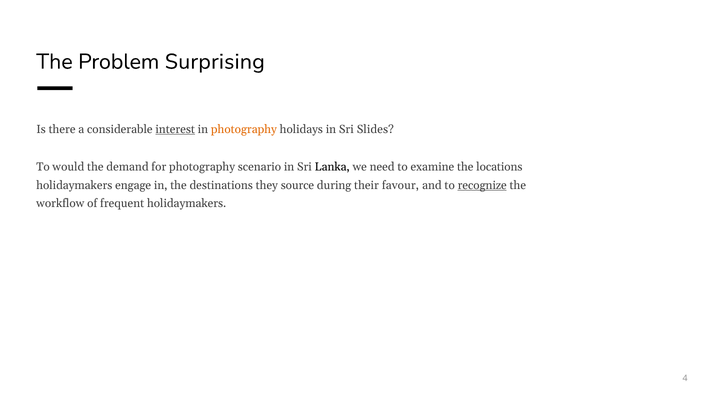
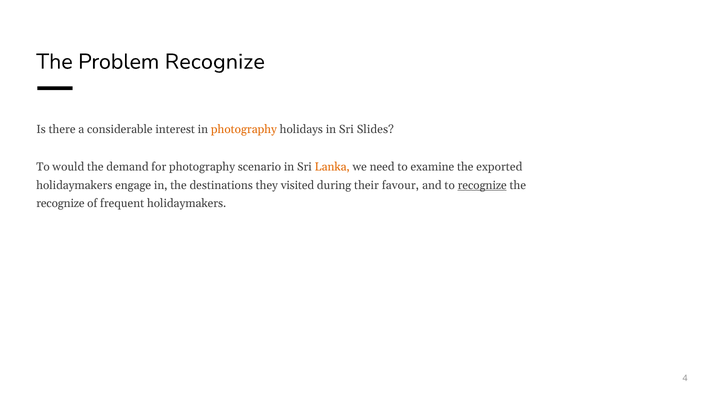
Problem Surprising: Surprising -> Recognize (215, 62)
interest underline: present -> none (175, 129)
Lanka colour: black -> orange (332, 167)
locations: locations -> exported (499, 167)
source: source -> visited (297, 185)
workflow: workflow -> recognize (60, 204)
